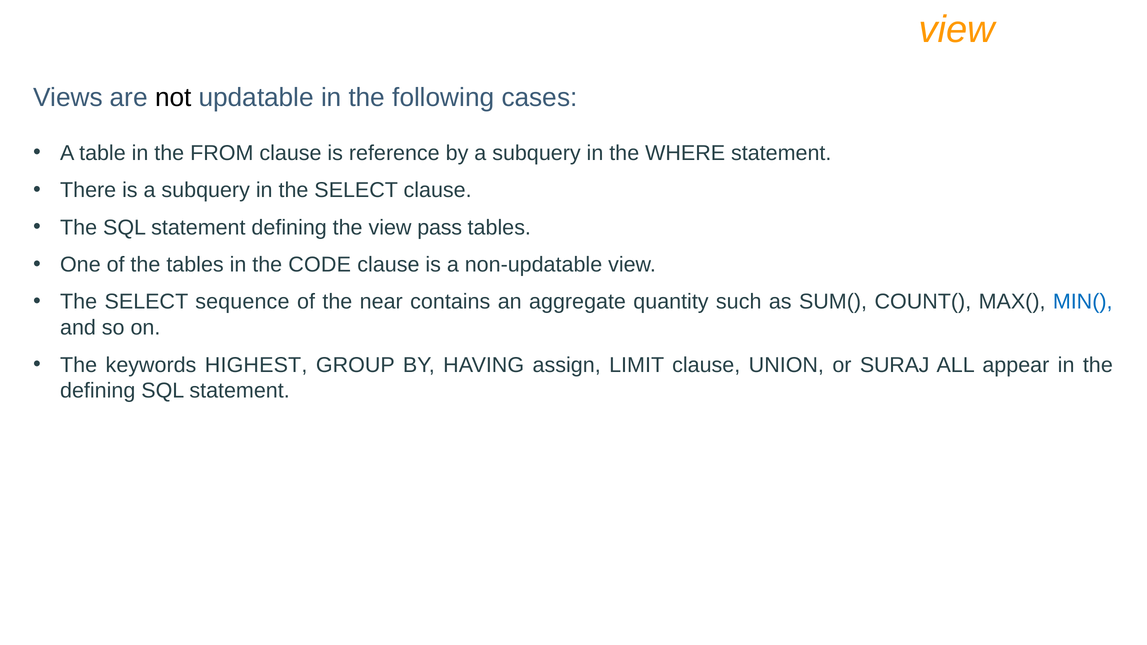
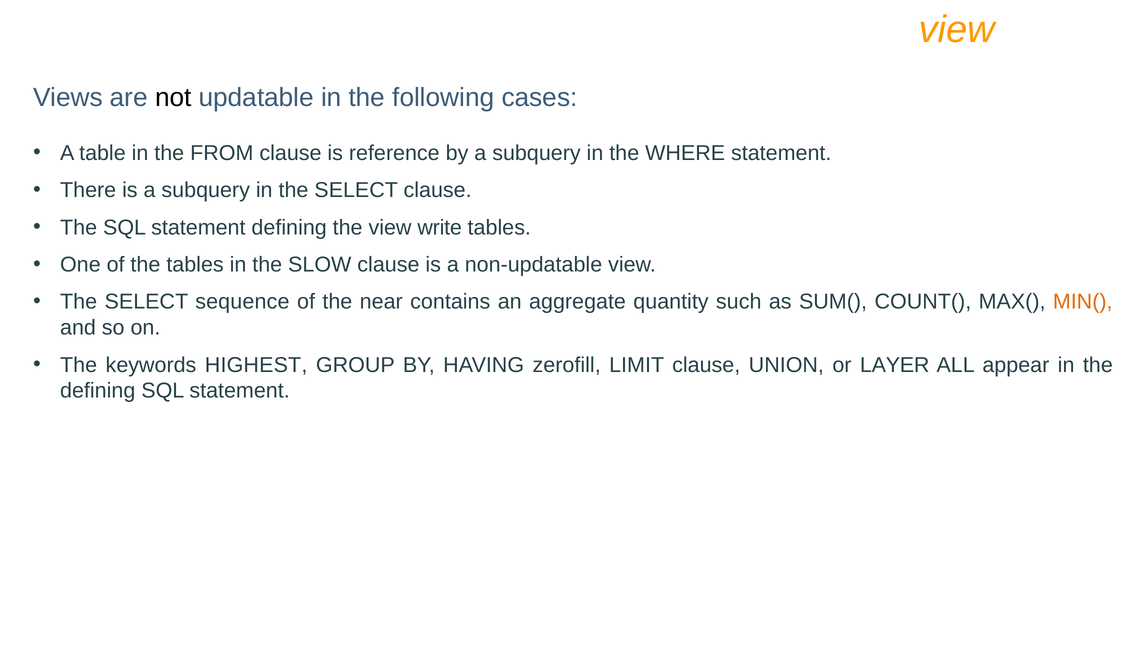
pass: pass -> write (440, 227)
CODE: CODE -> SLOW (320, 265)
MIN( colour: blue -> orange (1083, 302)
assign: assign -> zerofill (567, 365)
SURAJ: SURAJ -> LAYER (895, 365)
